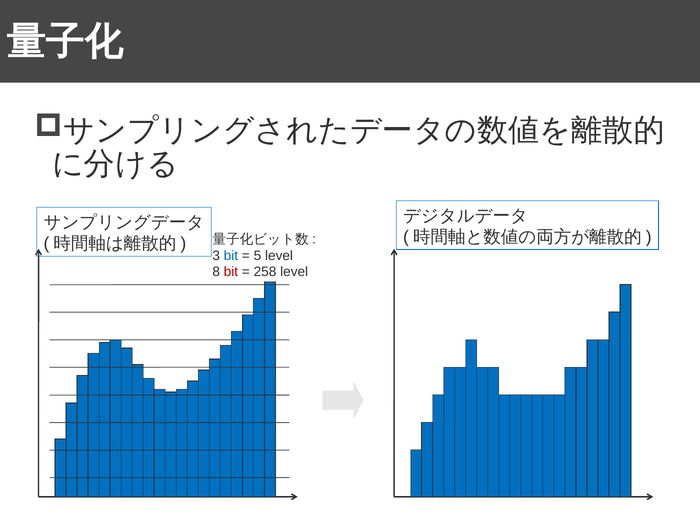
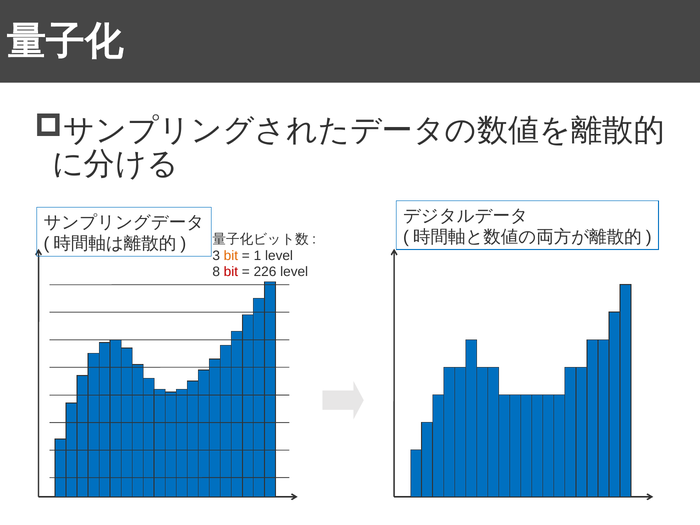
bit colour: blue -> orange (231, 256)
5: 5 -> 1 (257, 256)
258: 258 -> 226 (265, 272)
